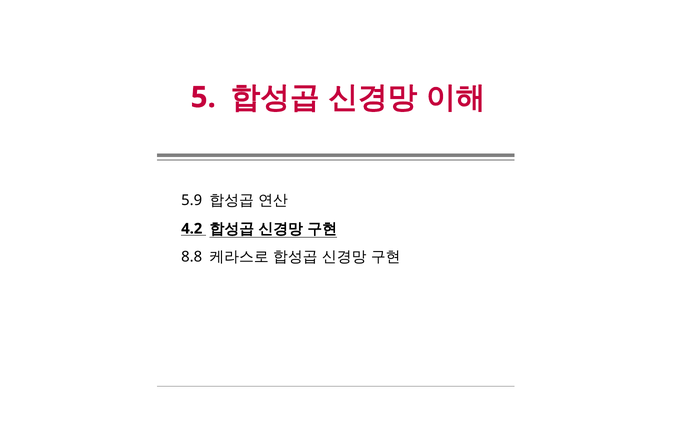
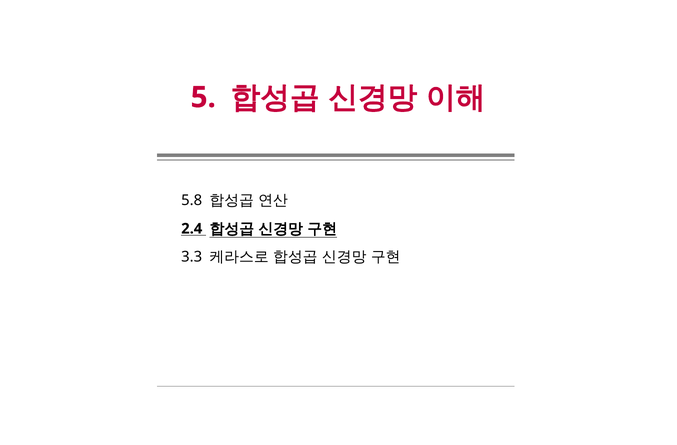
5.9: 5.9 -> 5.8 (192, 200)
4.2: 4.2 -> 2.4 (192, 228)
8.8: 8.8 -> 3.3 (192, 257)
